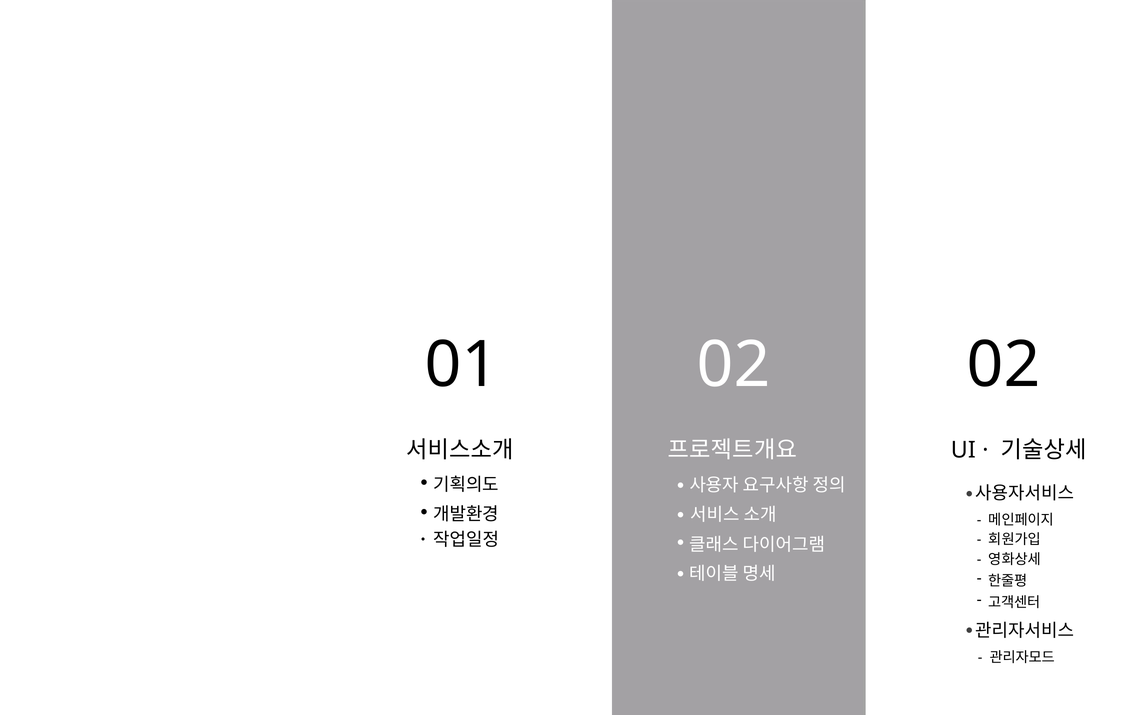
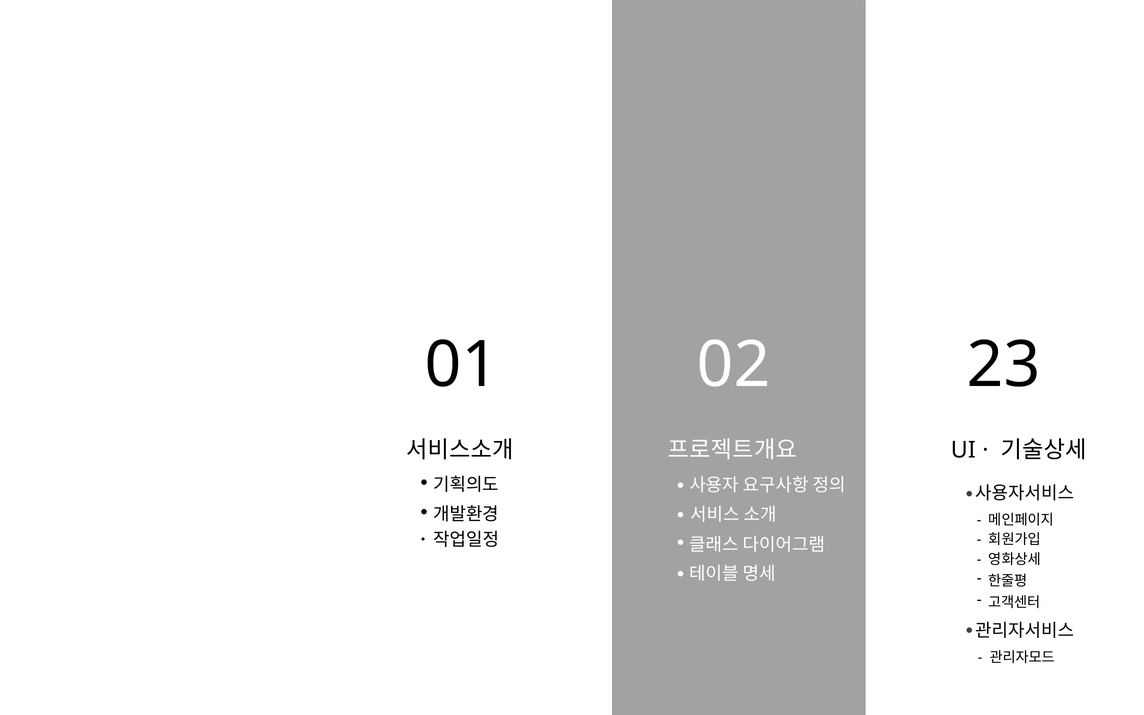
02 02: 02 -> 23 (1004, 365)
